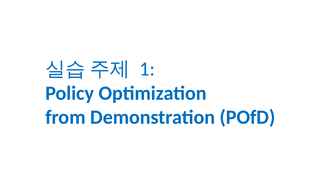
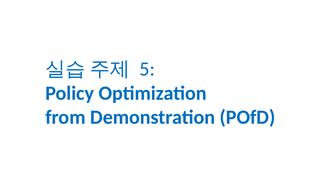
1: 1 -> 5 (147, 69)
